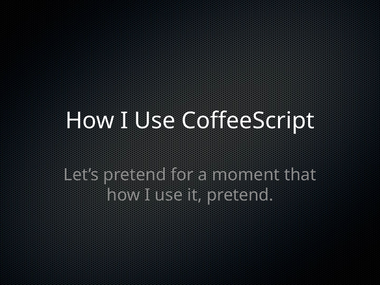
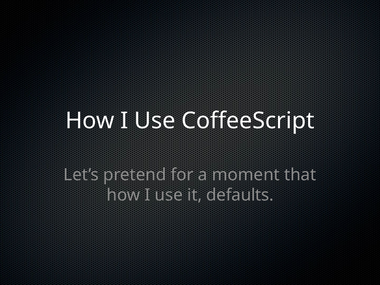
it pretend: pretend -> defaults (240, 195)
